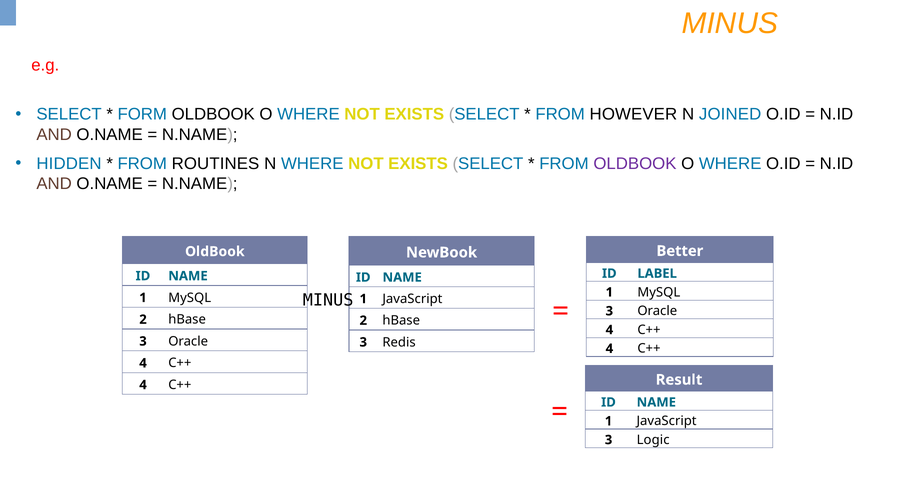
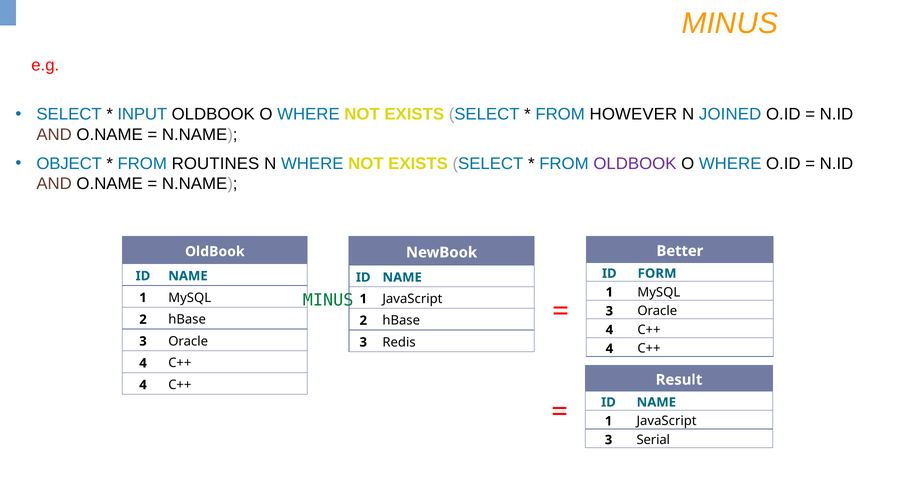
FORM: FORM -> INPUT (142, 114)
HIDDEN: HIDDEN -> OBJECT (69, 164)
LABEL: LABEL -> FORM (657, 274)
MINUS colour: black -> green (328, 300)
Logic: Logic -> Serial (653, 440)
